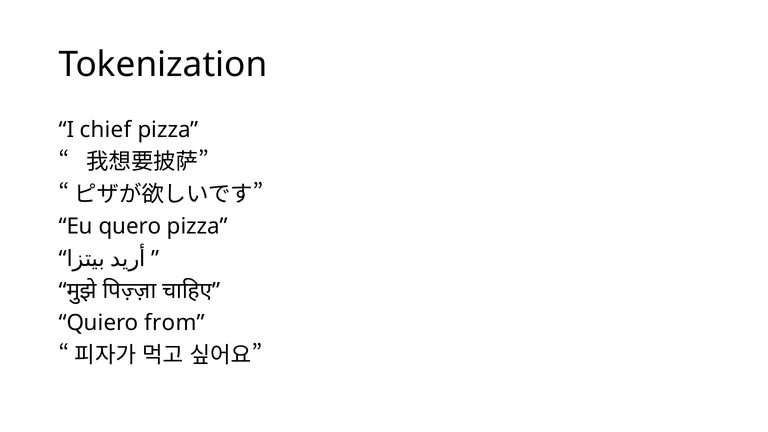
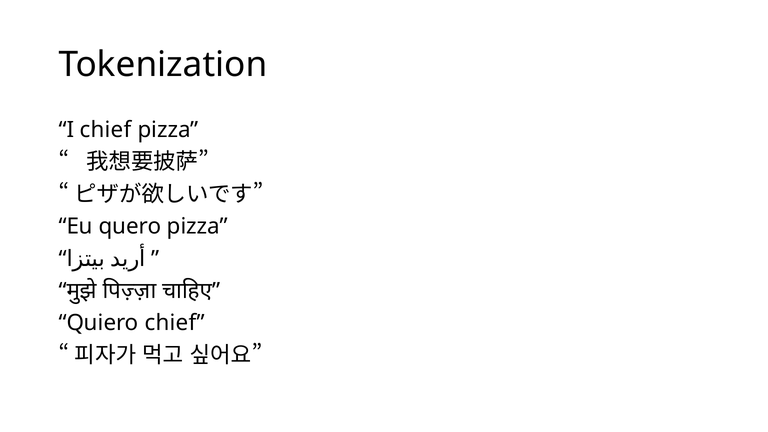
Quiero from: from -> chief (175, 323)
